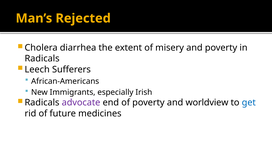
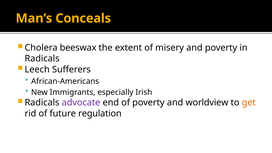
Rejected: Rejected -> Conceals (83, 18)
diarrhea: diarrhea -> beeswax (78, 48)
get colour: blue -> orange (249, 103)
medicines: medicines -> regulation (100, 113)
